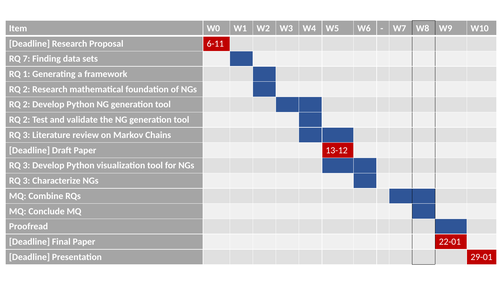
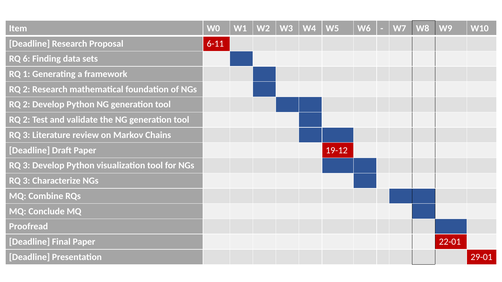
7: 7 -> 6 (26, 59)
13-12: 13-12 -> 19-12 (337, 151)
